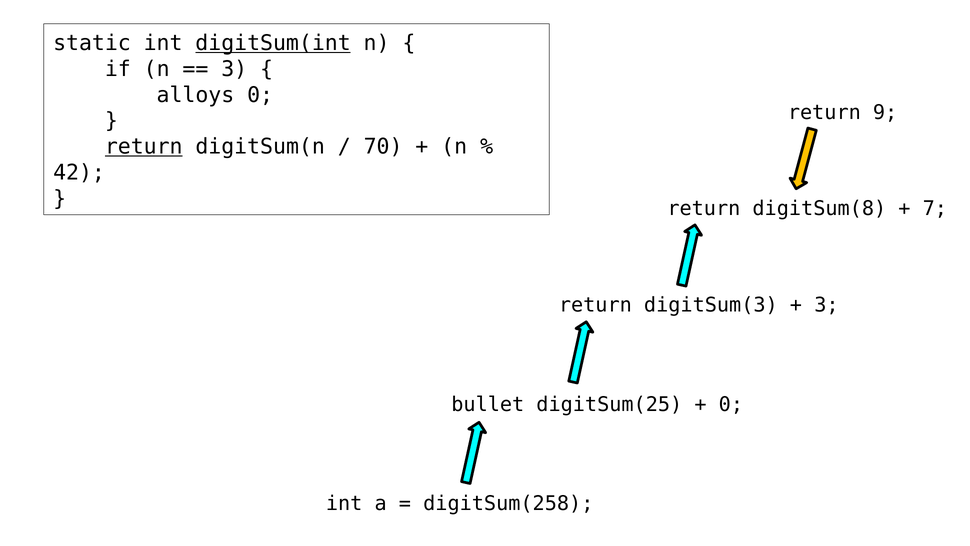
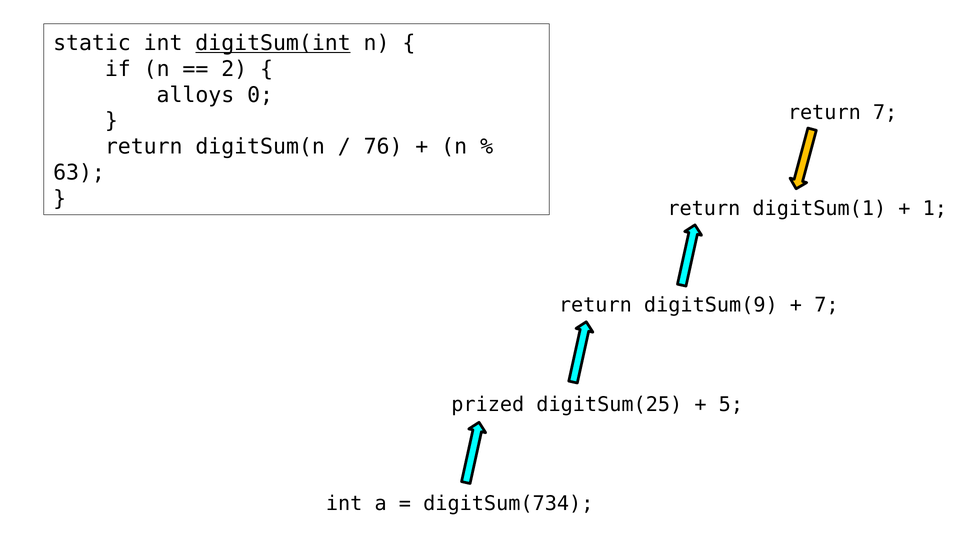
3: 3 -> 2 (234, 69)
return 9: 9 -> 7 (885, 112)
return underline: present -> none (144, 147)
70: 70 -> 76 (383, 147)
42: 42 -> 63 (79, 172)
digitSum(8: digitSum(8 -> digitSum(1 (819, 208)
7: 7 -> 1 (935, 208)
digitSum(3: digitSum(3 -> digitSum(9 (711, 305)
3: 3 -> 7 (826, 305)
bullet: bullet -> prized (488, 404)
0: 0 -> 5 (731, 404)
digitSum(258: digitSum(258 -> digitSum(734 (508, 503)
